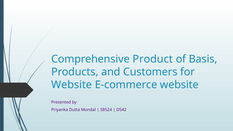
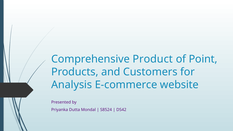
Basis: Basis -> Point (203, 59)
Website: Website -> Analysis (72, 85)
